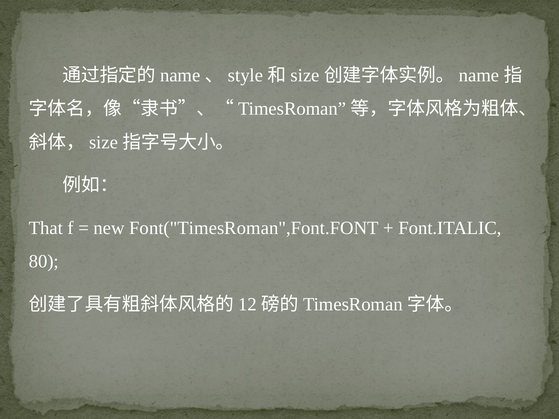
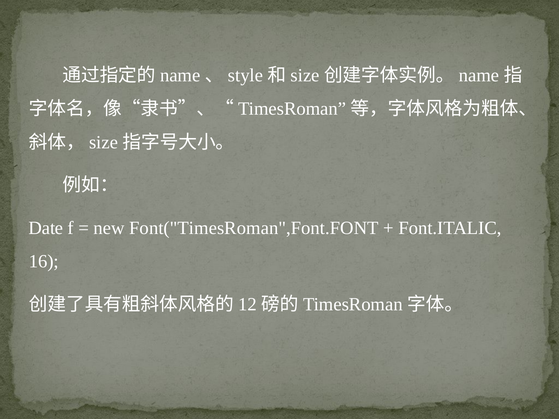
That: That -> Date (46, 228)
80: 80 -> 16 (44, 262)
